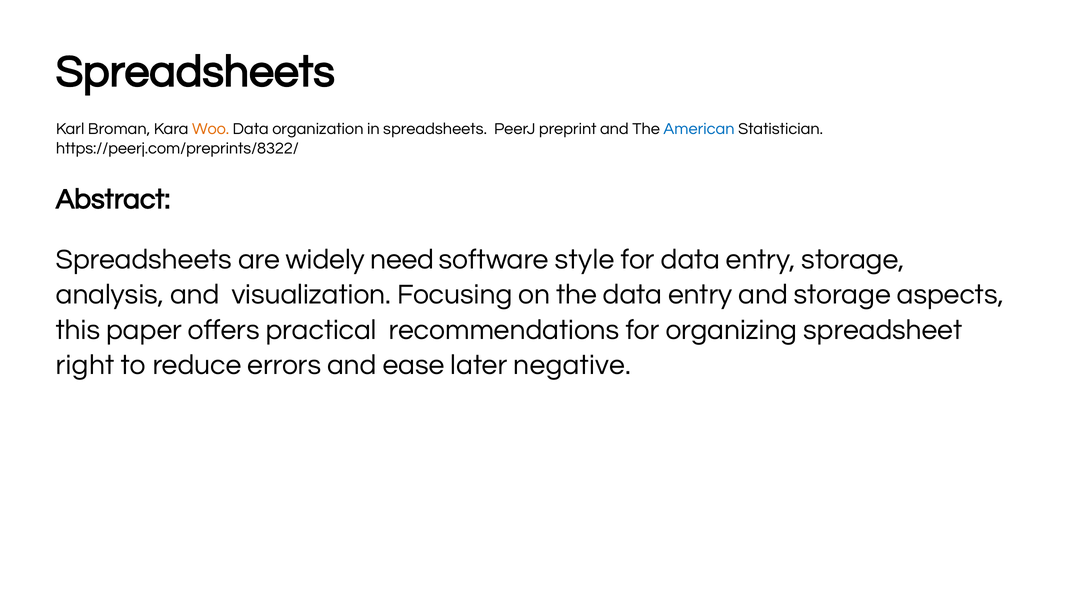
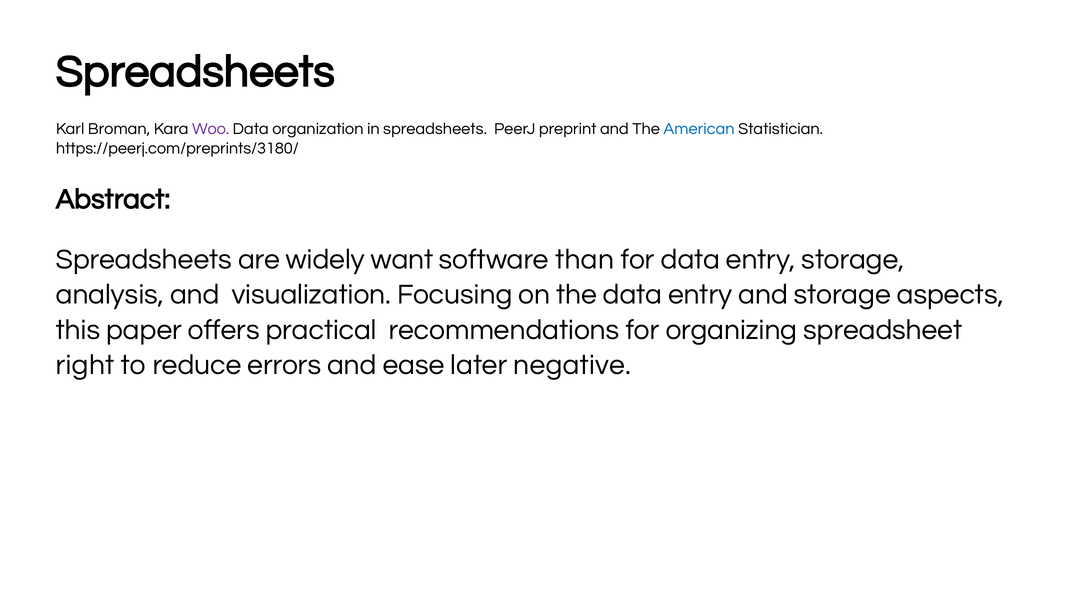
Woo colour: orange -> purple (211, 129)
https://peerj.com/preprints/8322/: https://peerj.com/preprints/8322/ -> https://peerj.com/preprints/3180/ (177, 148)
need: need -> want (402, 260)
style: style -> than (585, 260)
